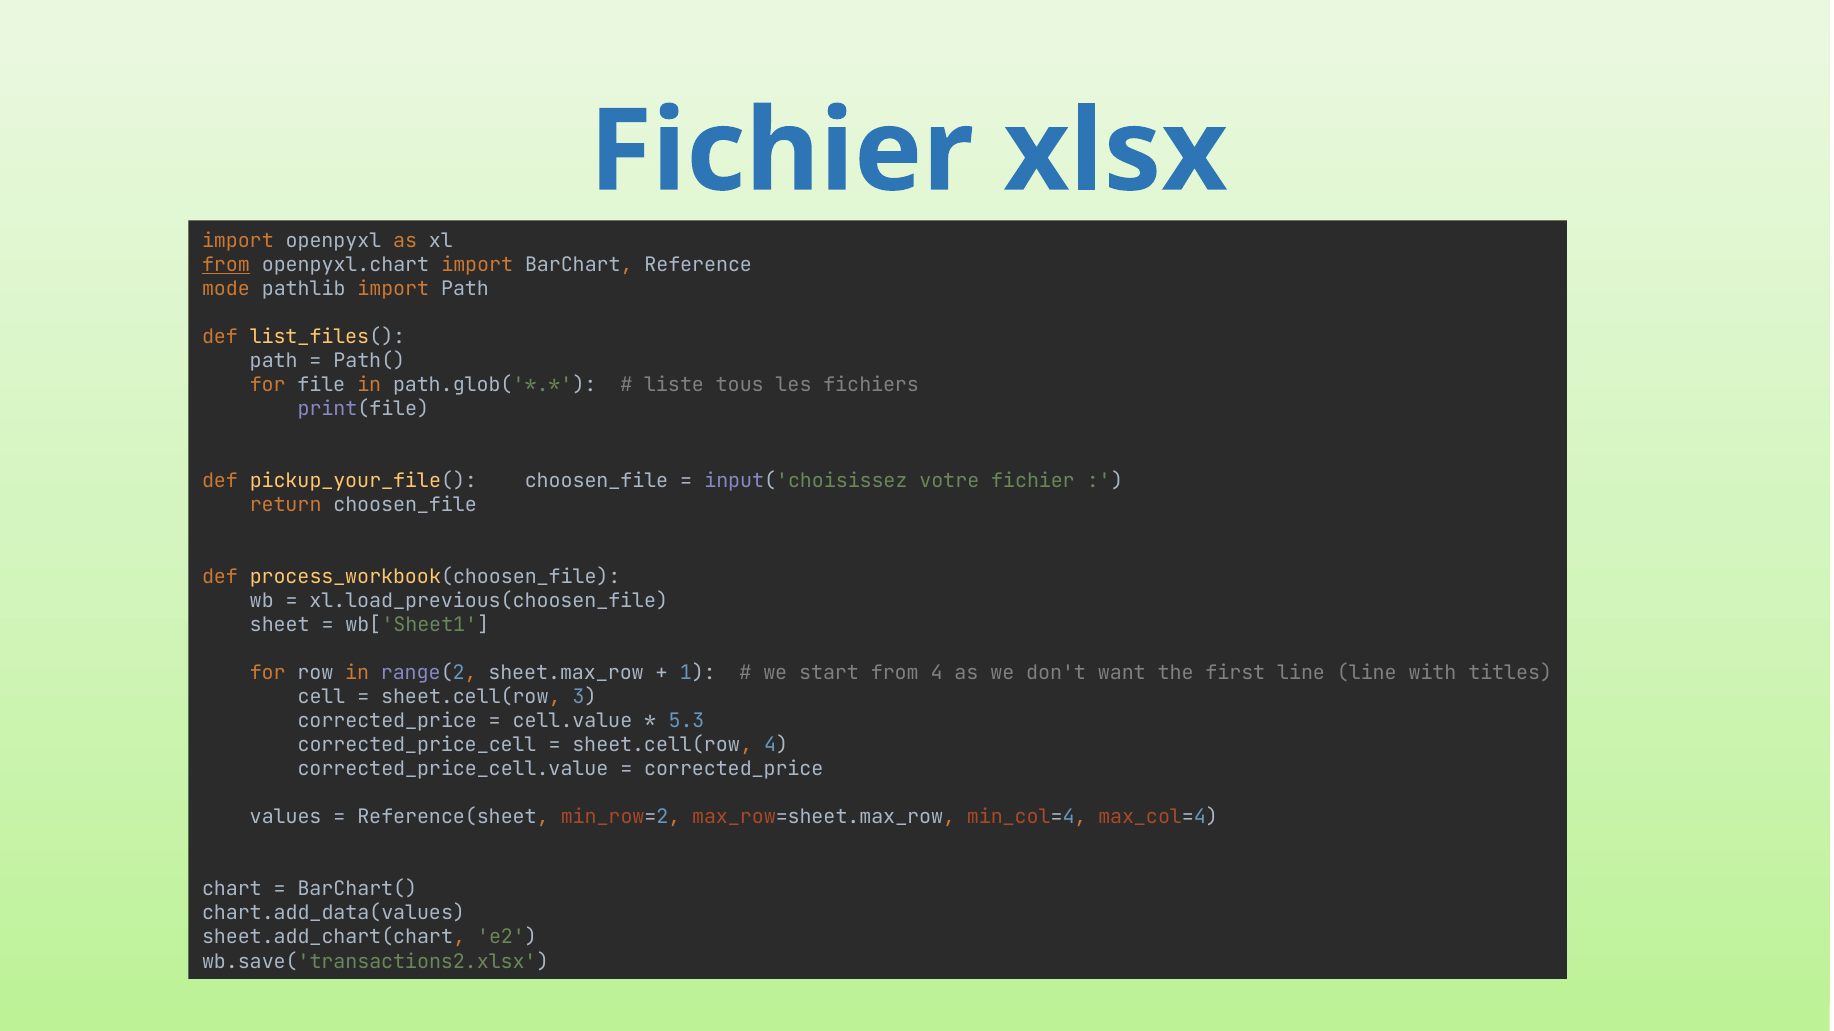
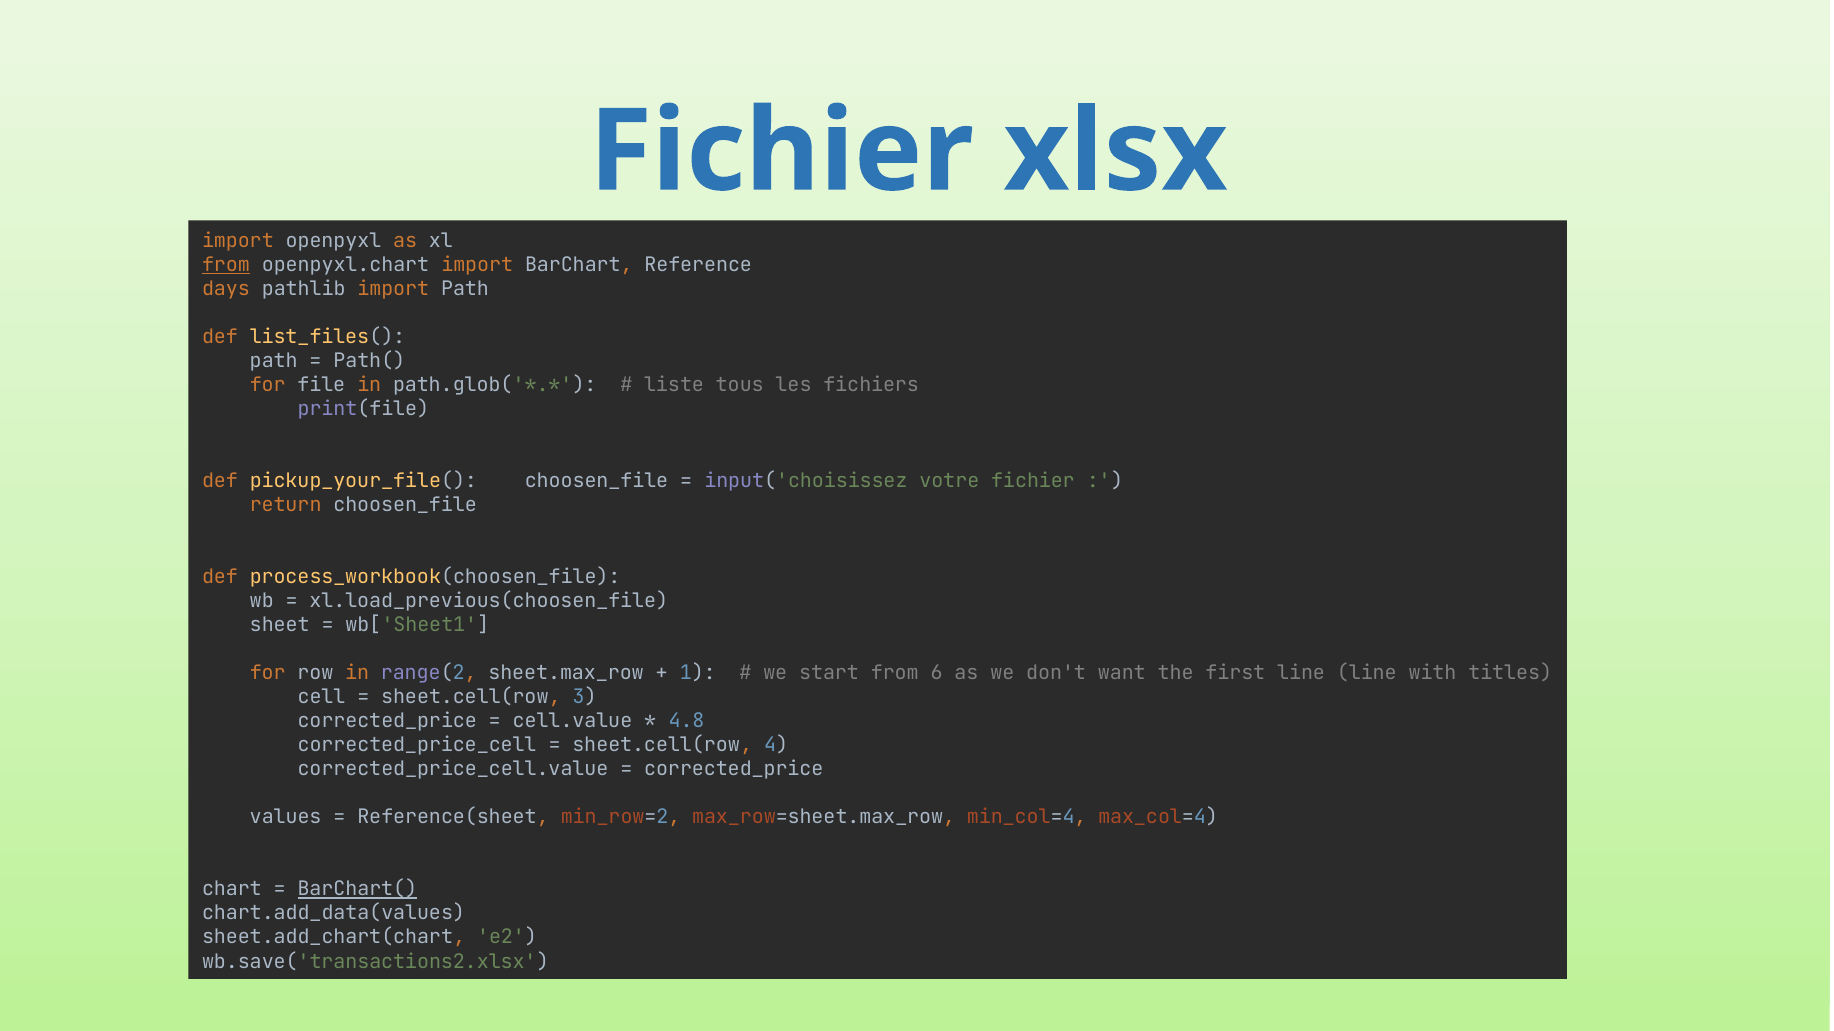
mode: mode -> days (226, 289)
from 4: 4 -> 6 (937, 673)
5.3: 5.3 -> 4.8 (687, 722)
BarChart( underline: none -> present (357, 890)
